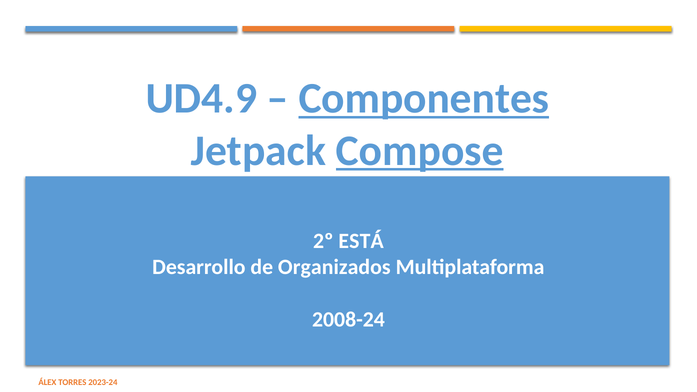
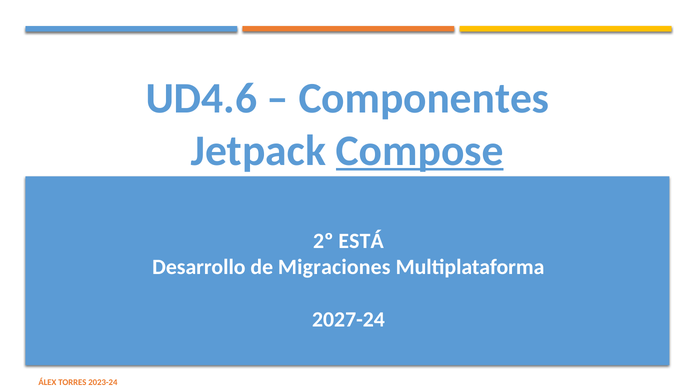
UD4.9: UD4.9 -> UD4.6 (201, 98)
Componentes underline: present -> none (424, 98)
Organizados: Organizados -> Migraciones (334, 267)
2008-24: 2008-24 -> 2027-24 (348, 319)
